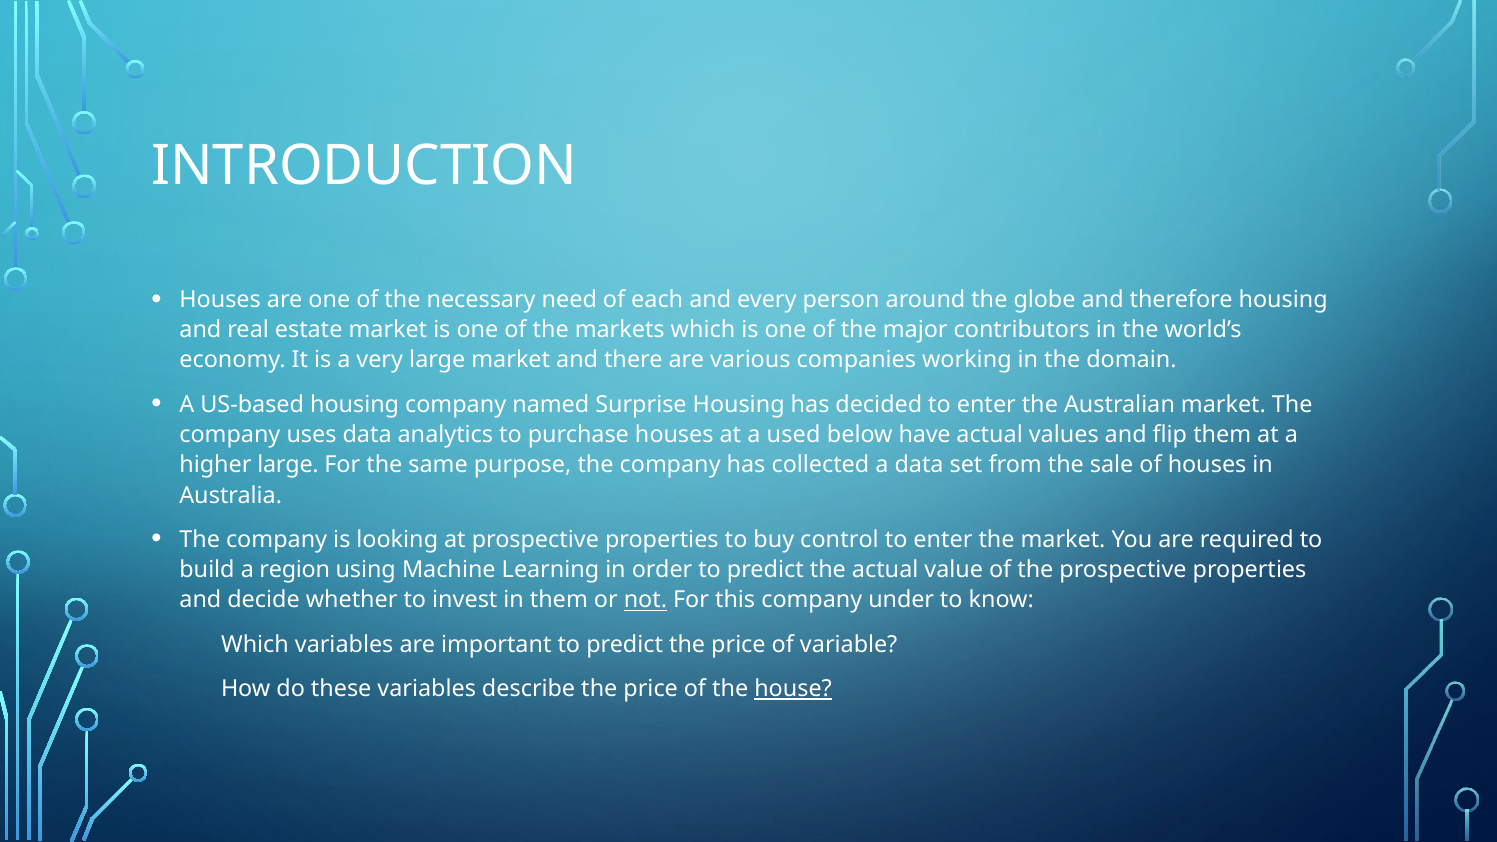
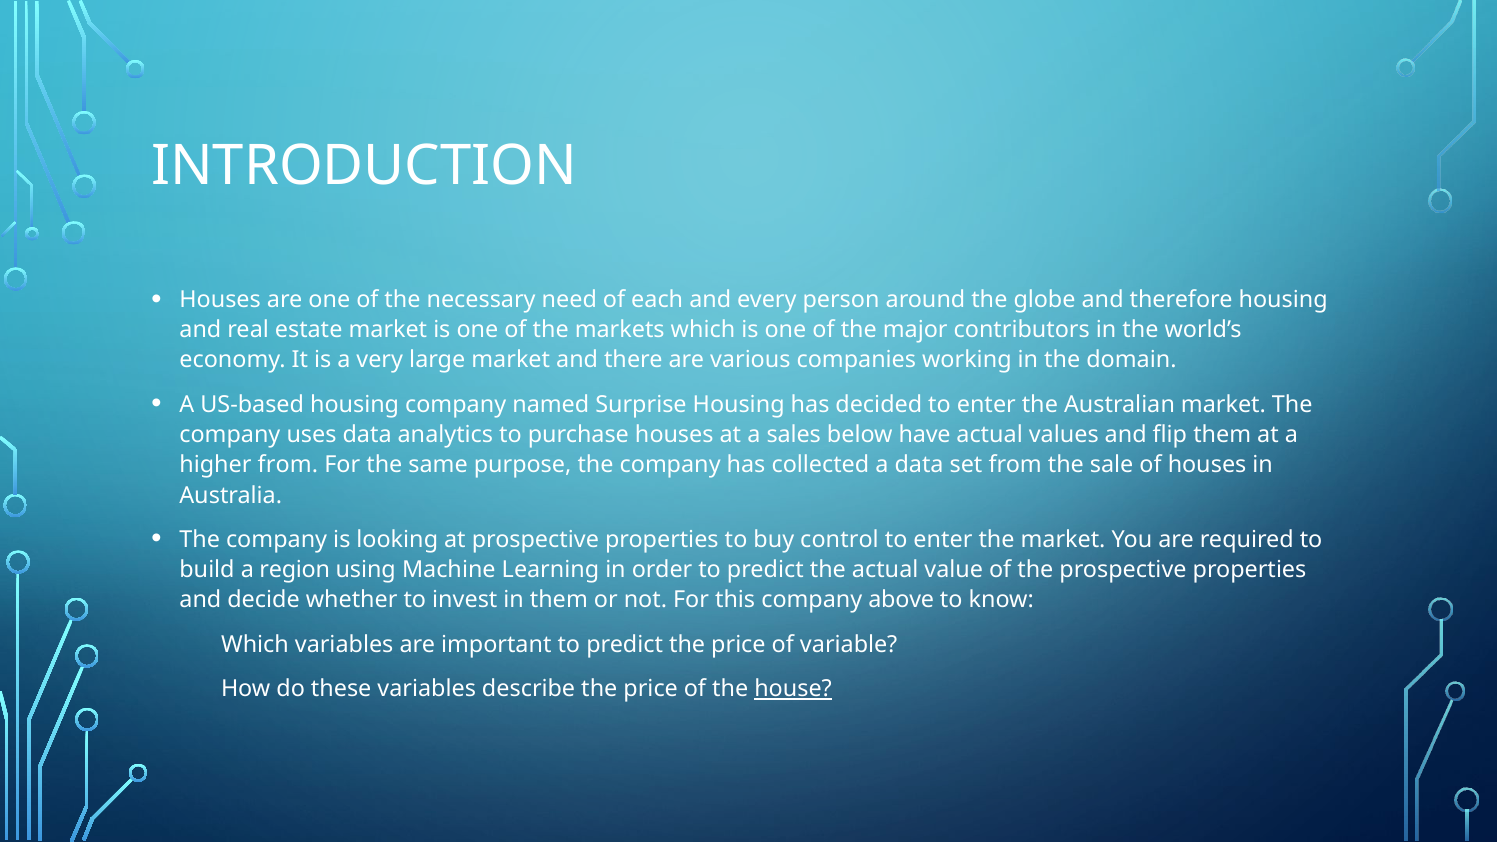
used: used -> sales (794, 435)
higher large: large -> from (288, 465)
not underline: present -> none (645, 600)
under: under -> above (901, 600)
